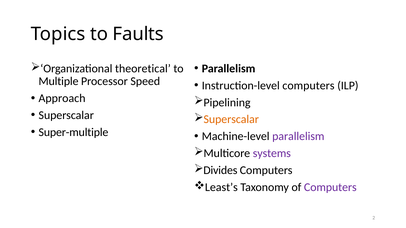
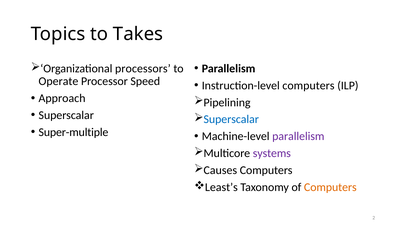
Faults: Faults -> Takes (138, 34)
theoretical: theoretical -> processors (143, 69)
Multiple: Multiple -> Operate (58, 81)
Superscalar colour: orange -> blue (231, 120)
Divides: Divides -> Causes (220, 171)
Computers colour: purple -> orange (330, 188)
